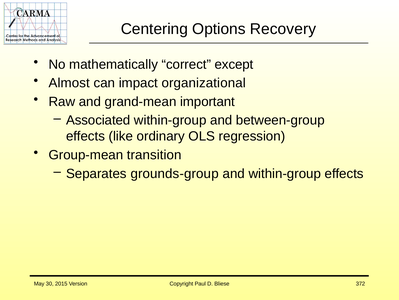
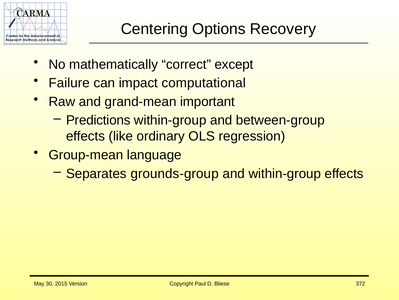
Almost: Almost -> Failure (69, 83)
organizational: organizational -> computational (204, 83)
Associated: Associated -> Predictions (98, 120)
transition: transition -> language (154, 155)
